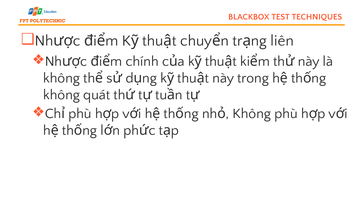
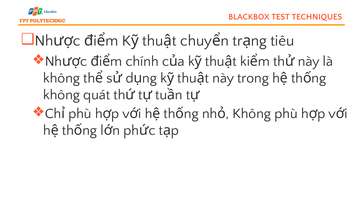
liên: liên -> tiêu (282, 41)
